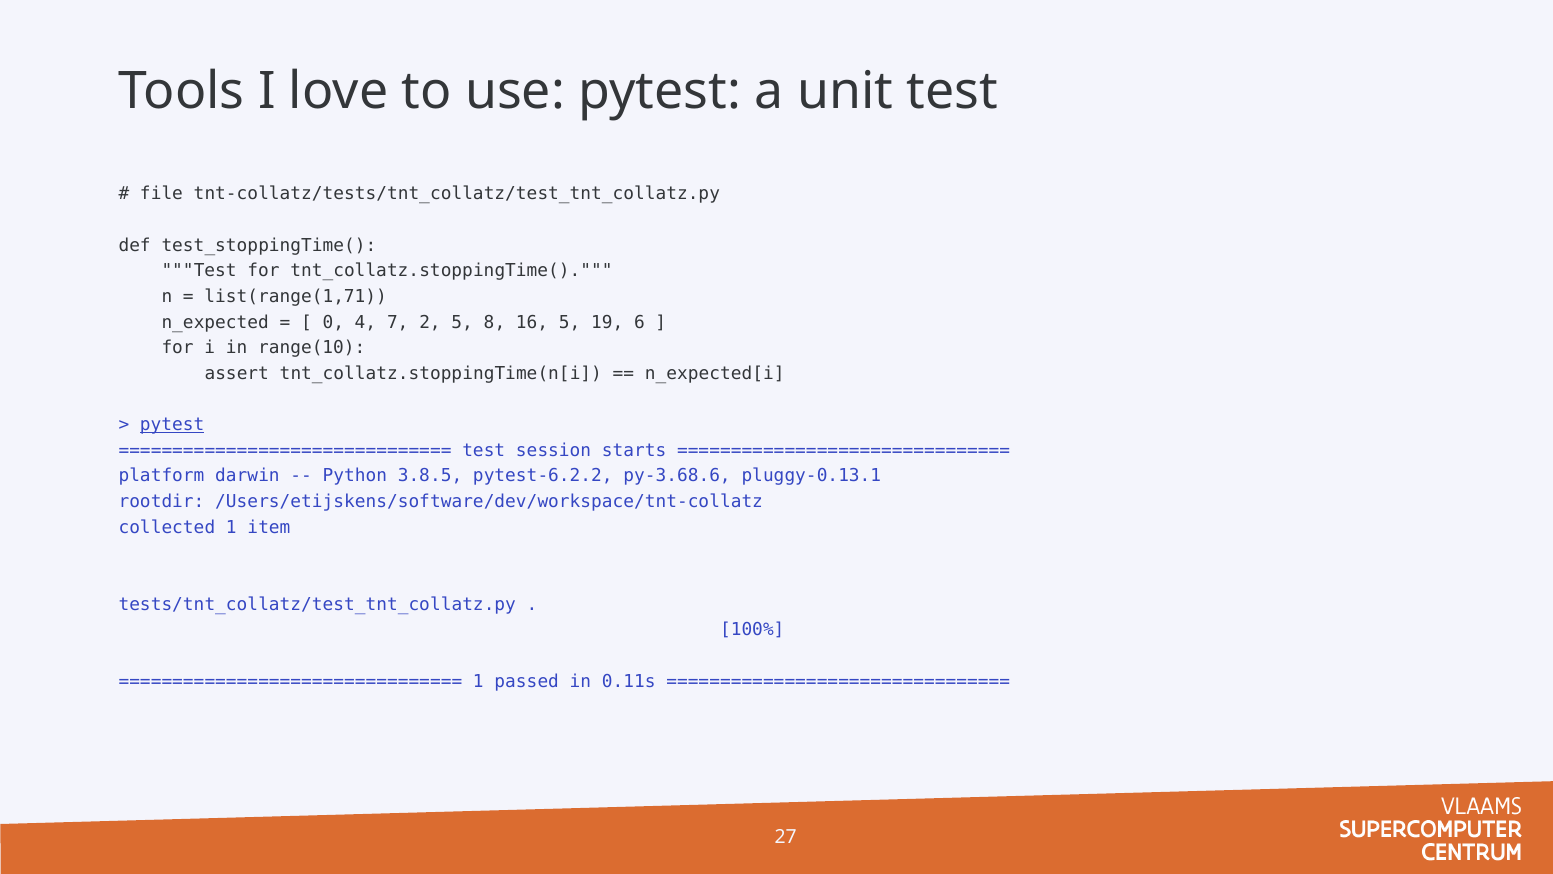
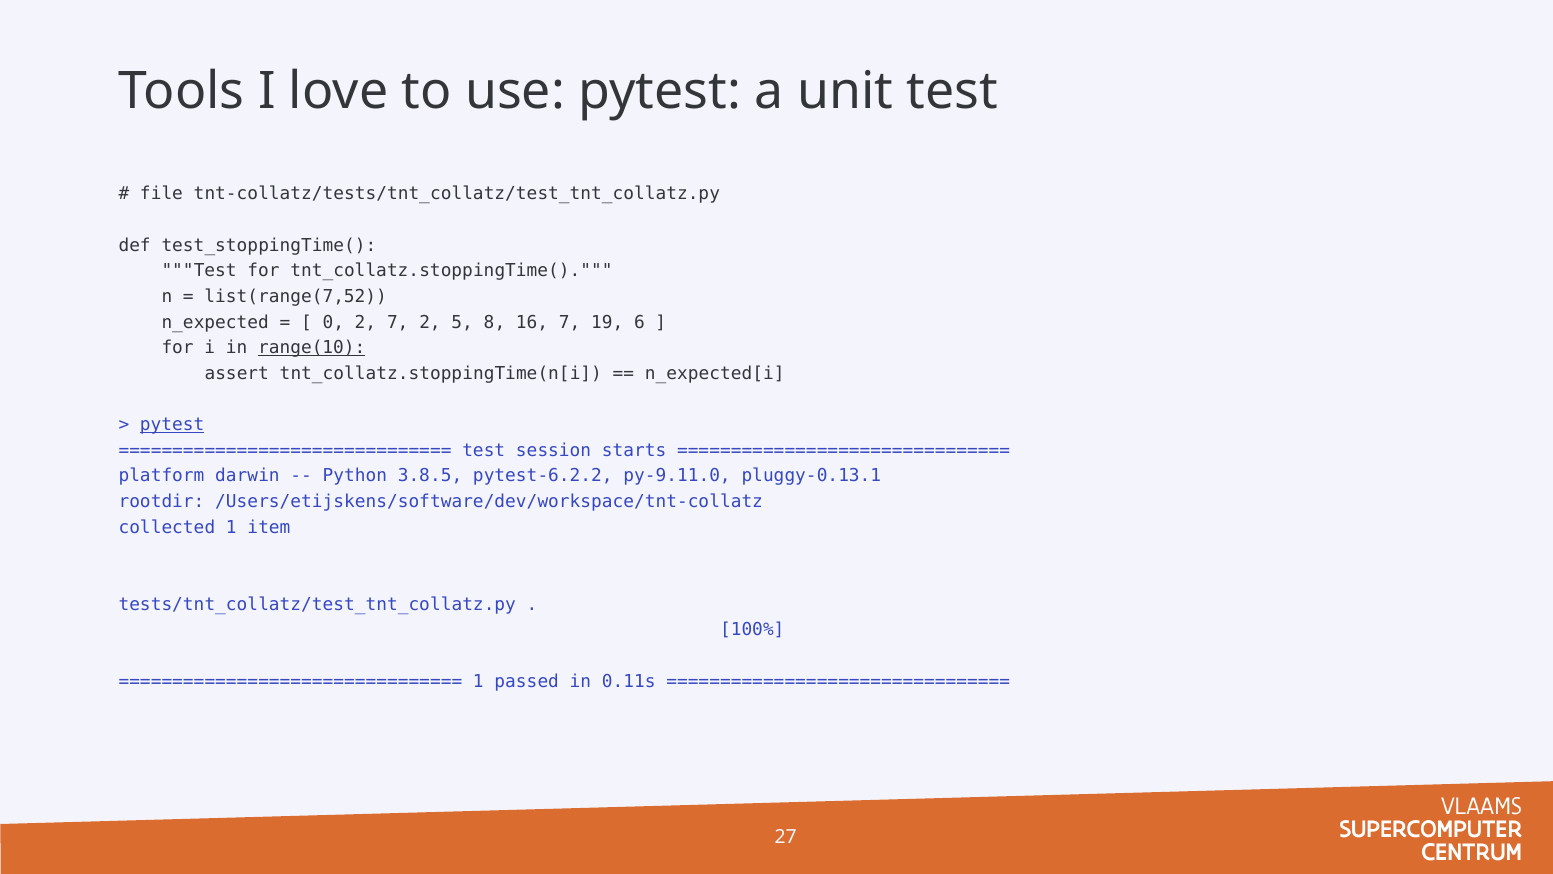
list(range(1,71: list(range(1,71 -> list(range(7,52 (296, 296)
0 4: 4 -> 2 (365, 322)
16 5: 5 -> 7 (570, 322)
range(10 underline: none -> present (312, 348)
py-3.68.6: py-3.68.6 -> py-9.11.0 (677, 476)
